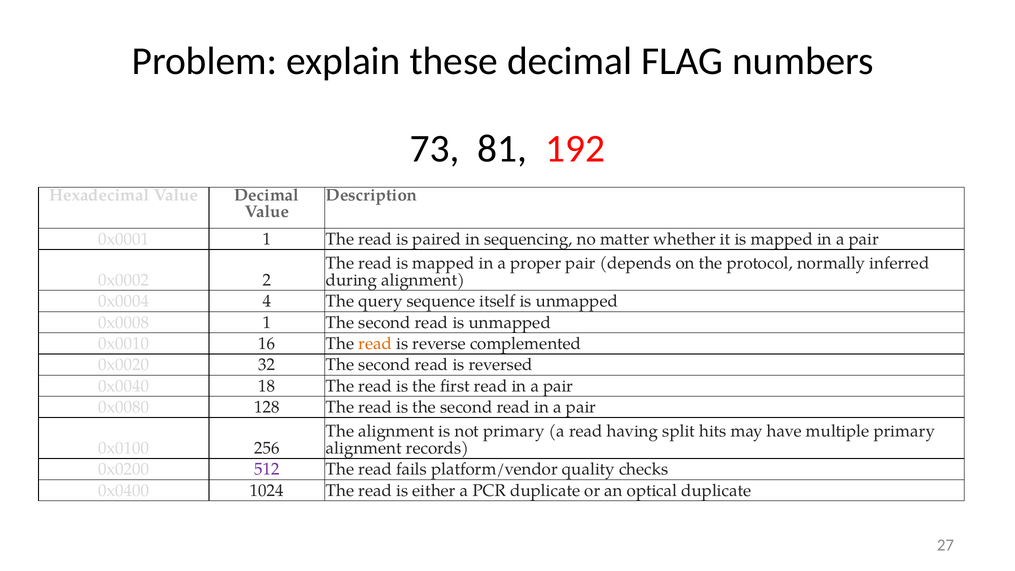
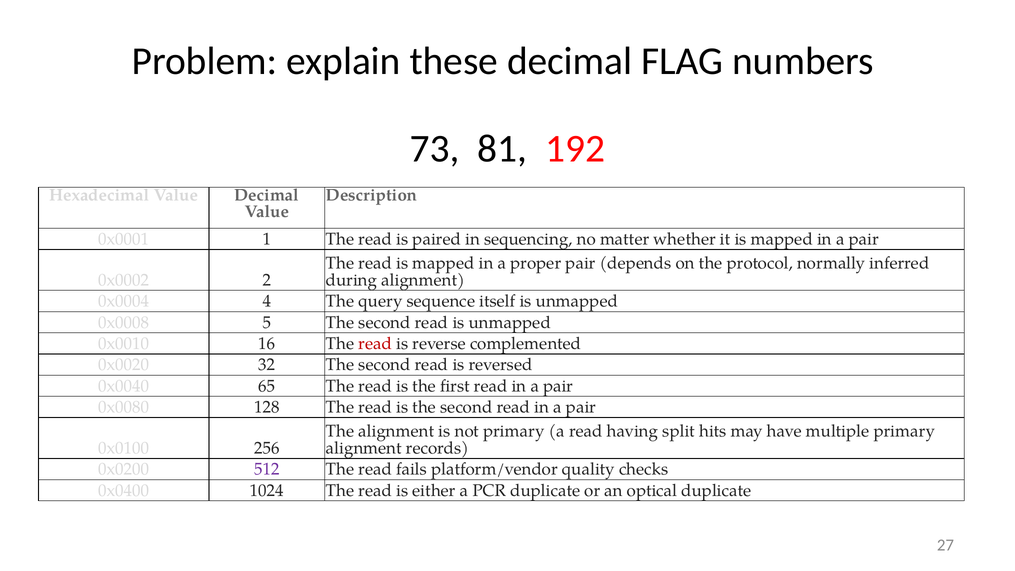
0x0008 1: 1 -> 5 (267, 322)
read colour: orange -> red (375, 344)
18: 18 -> 65 (267, 386)
